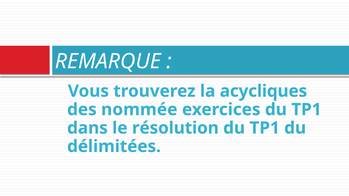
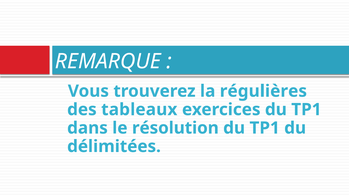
acycliques: acycliques -> régulières (263, 91)
nommée: nommée -> tableaux (139, 110)
